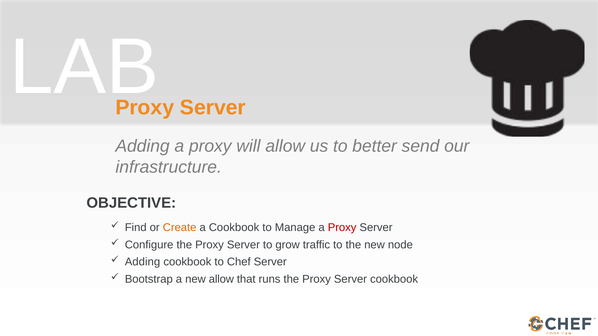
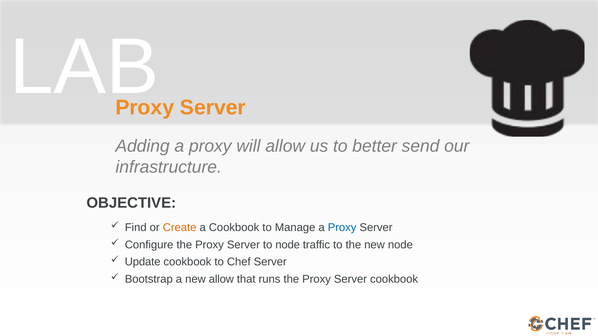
Proxy colour: red -> blue (342, 228)
to grow: grow -> node (288, 245)
Adding: Adding -> Update (143, 262)
